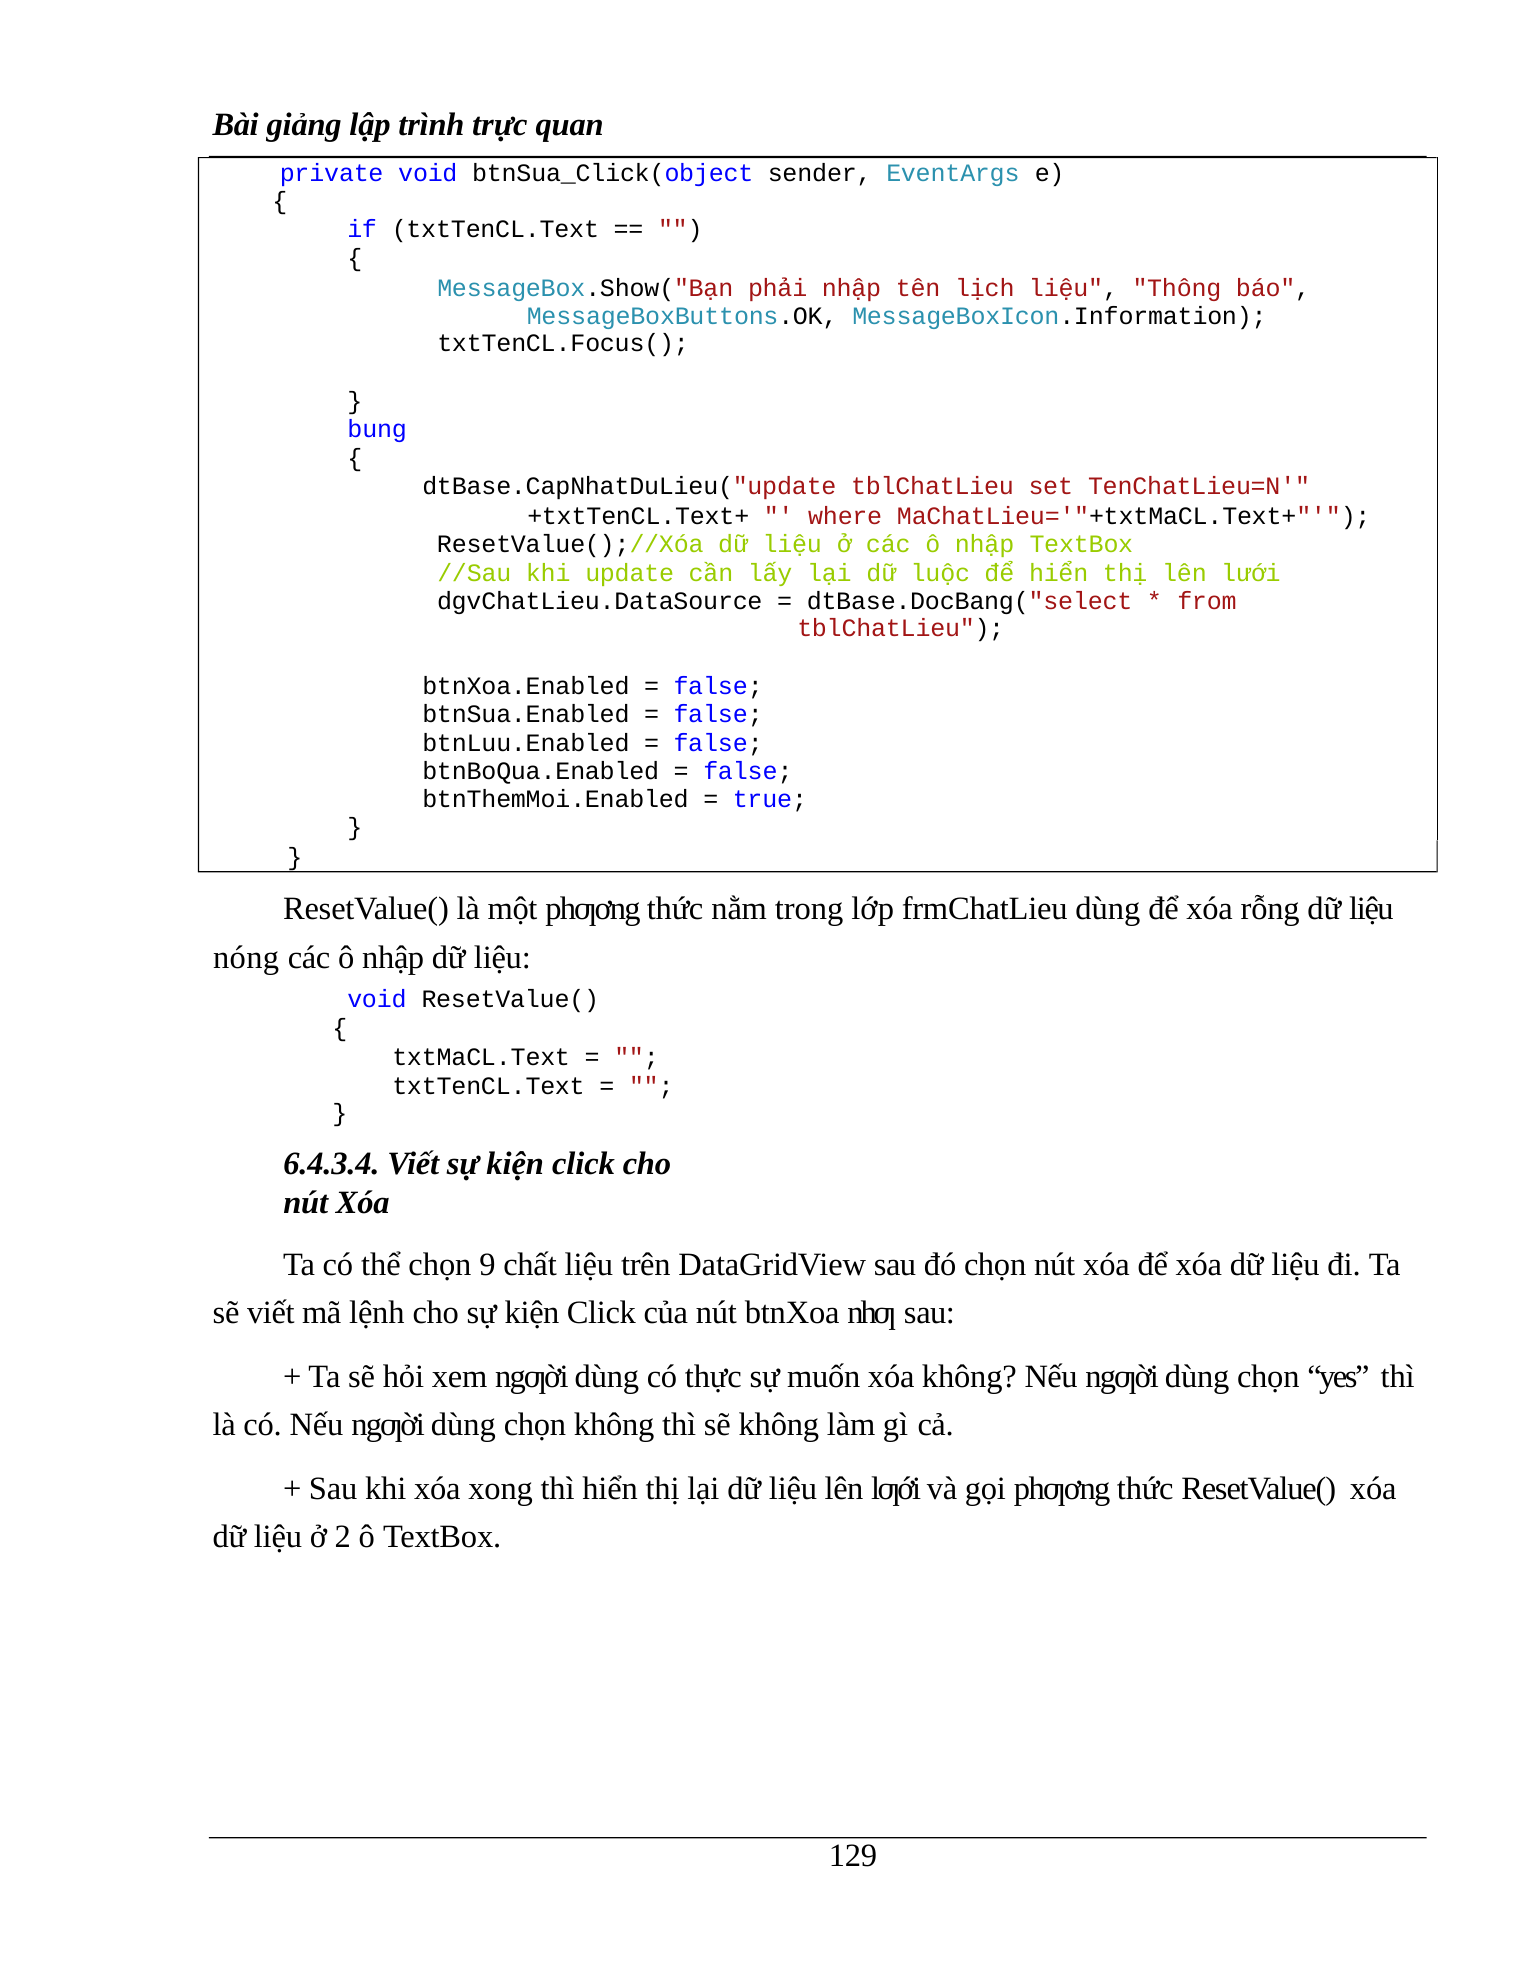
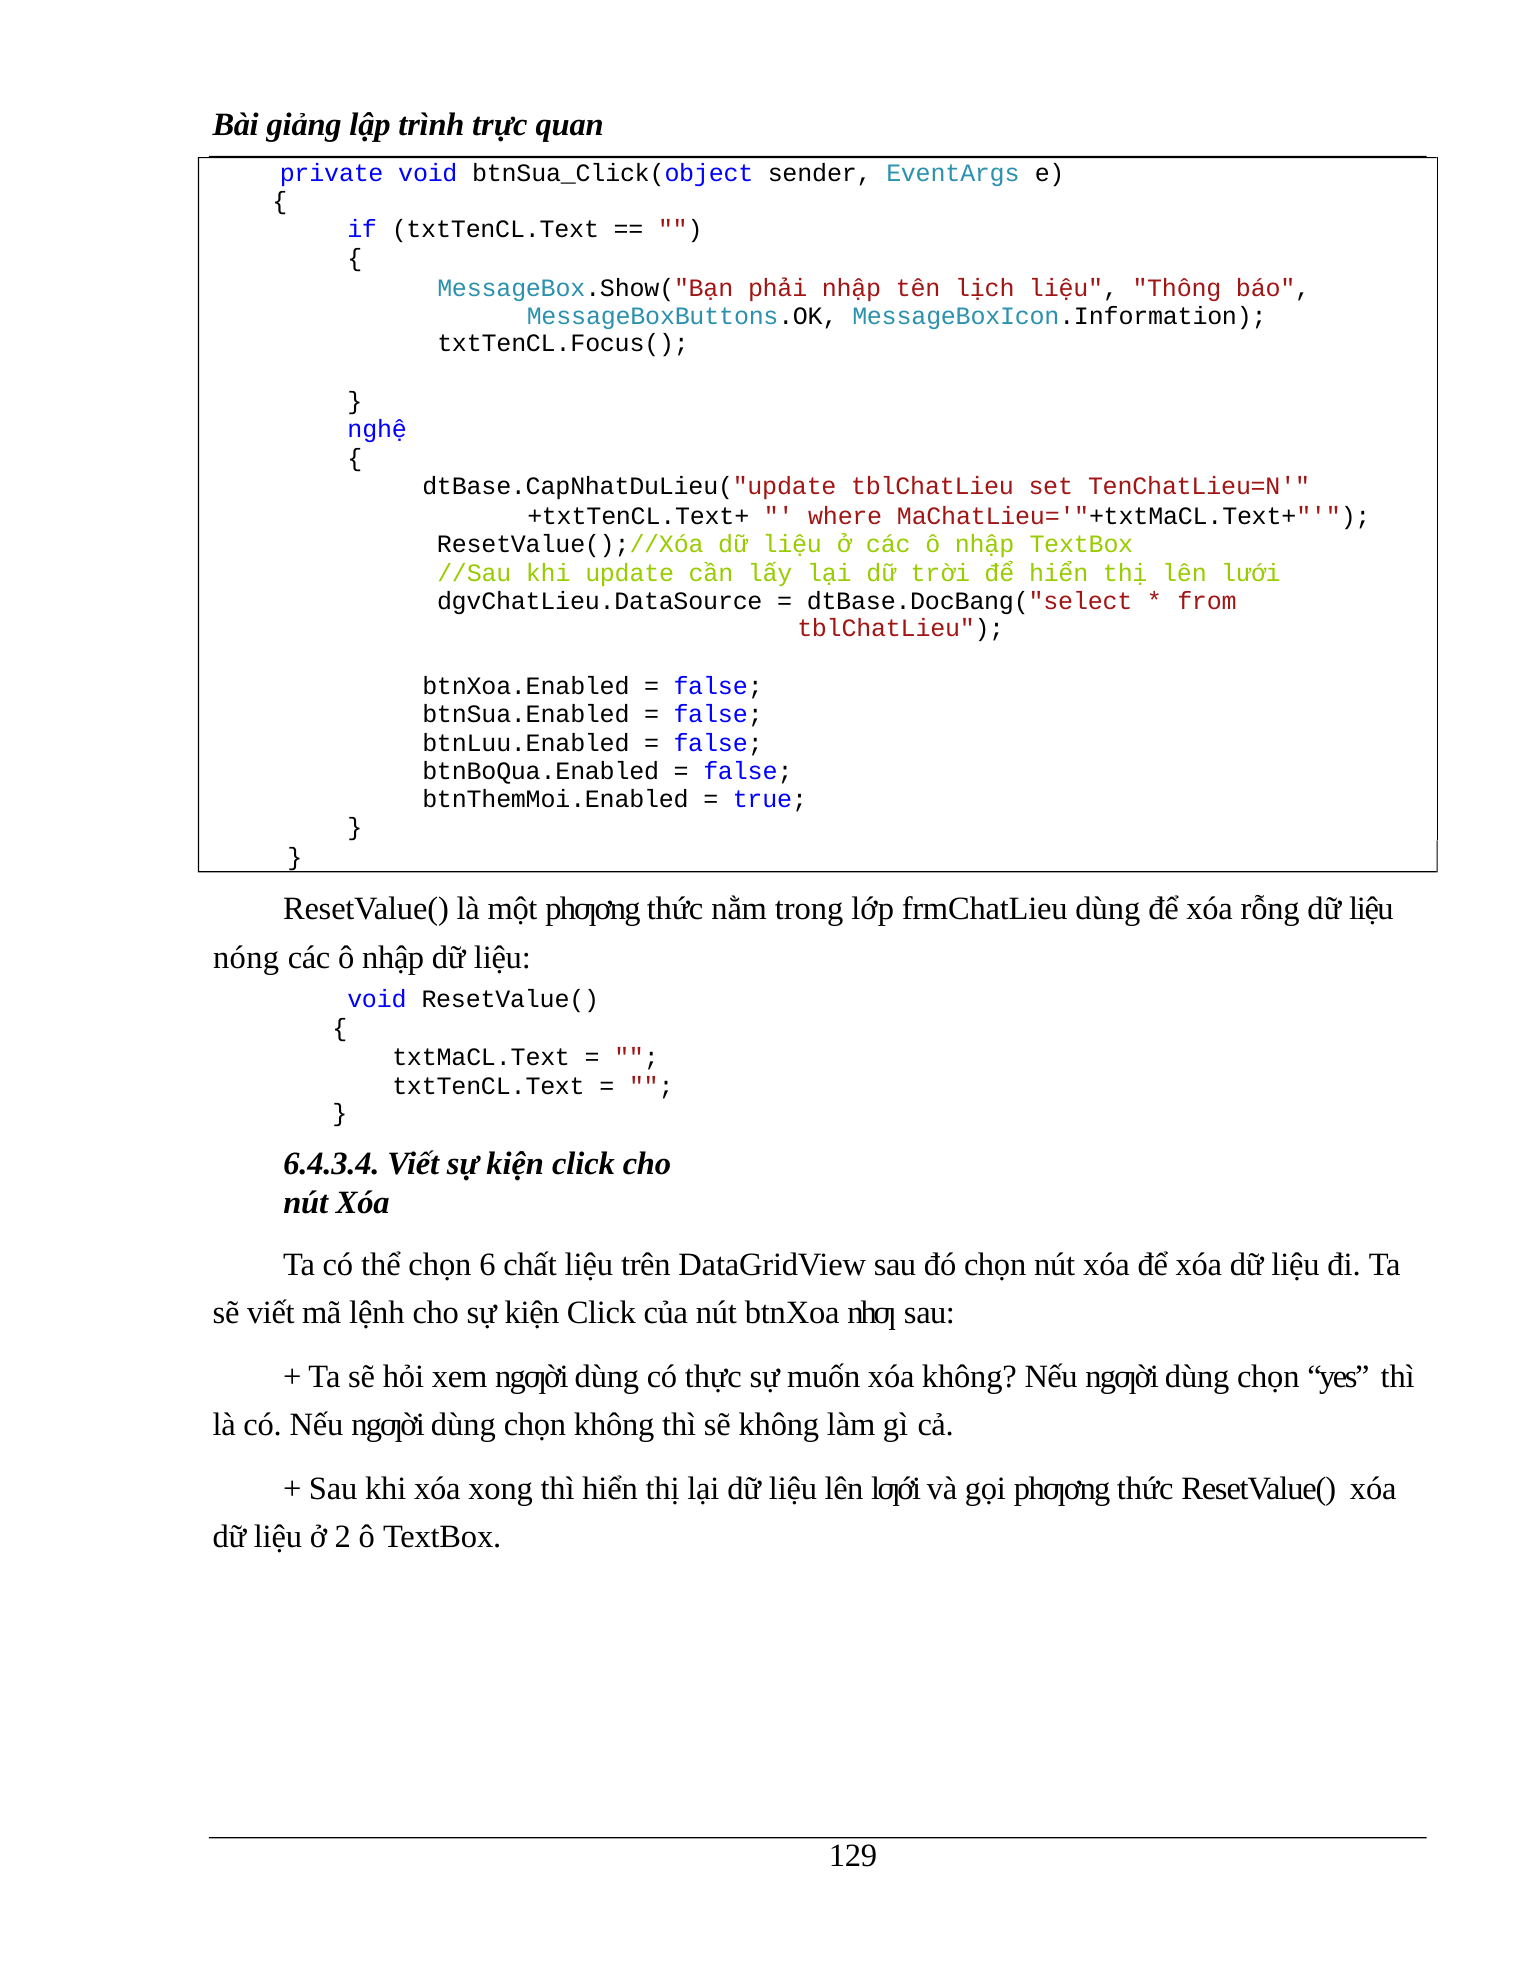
bung: bung -> nghệ (377, 430)
luộc: luộc -> trời (940, 573)
9: 9 -> 6 (488, 1265)
